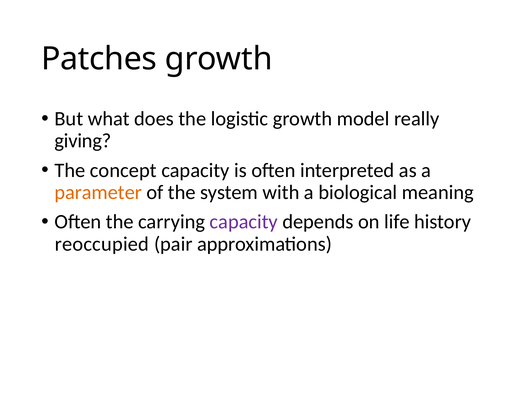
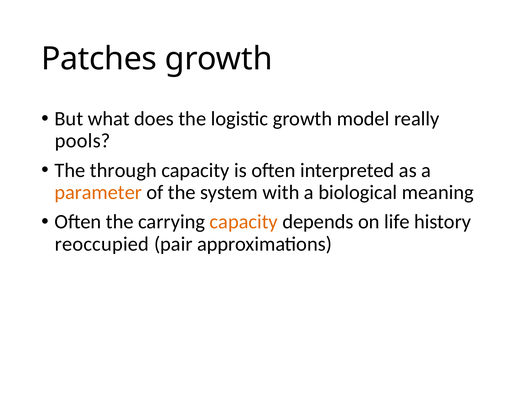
giving: giving -> pools (83, 141)
concept: concept -> through (123, 170)
capacity colour: purple -> orange (244, 222)
